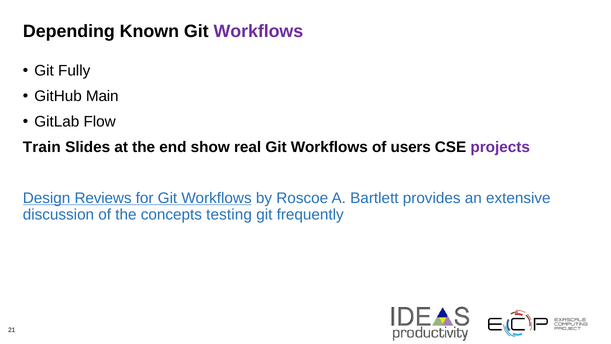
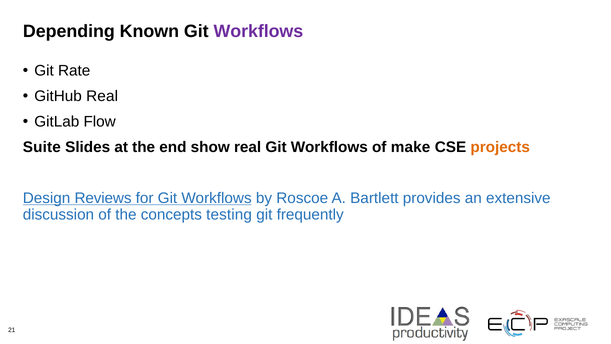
Fully: Fully -> Rate (74, 71)
GitHub Main: Main -> Real (102, 96)
Train: Train -> Suite (42, 147)
users: users -> make (411, 147)
projects colour: purple -> orange (500, 147)
